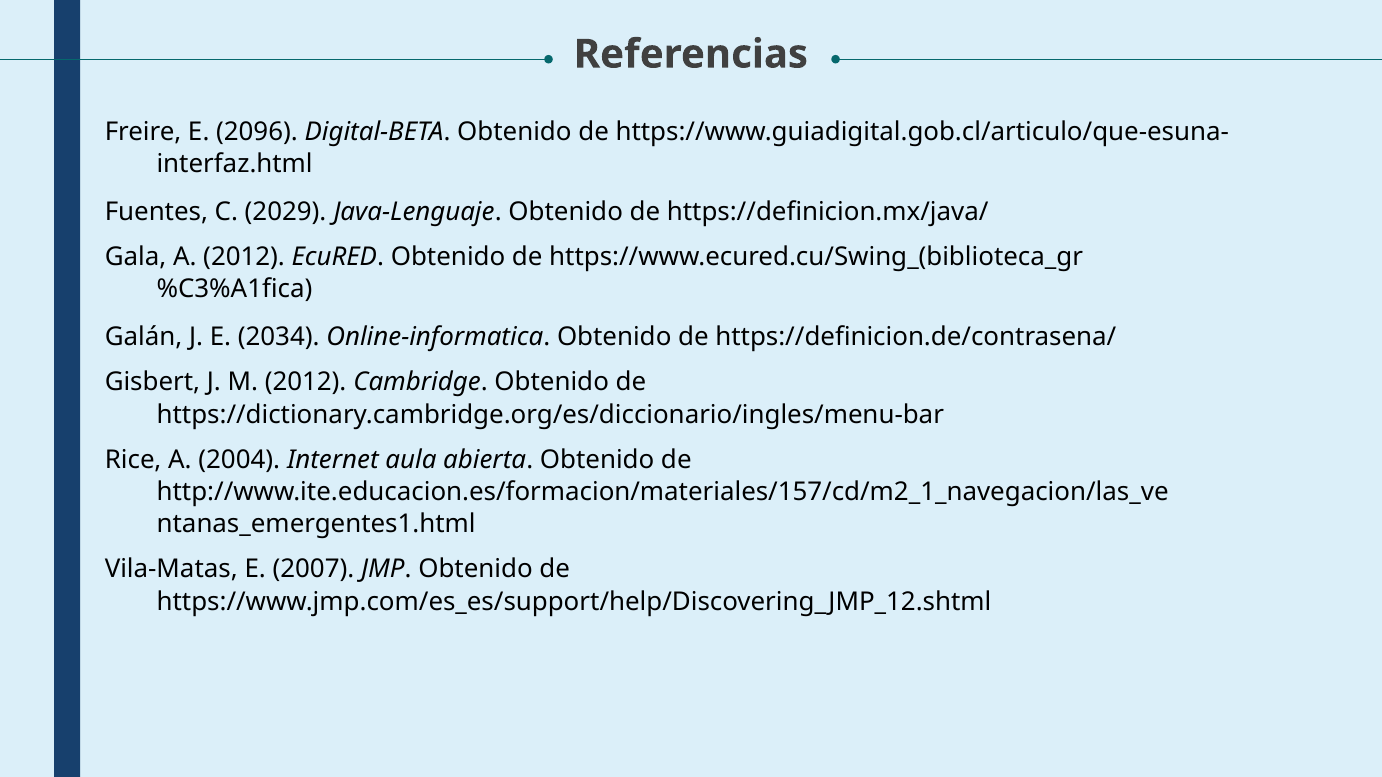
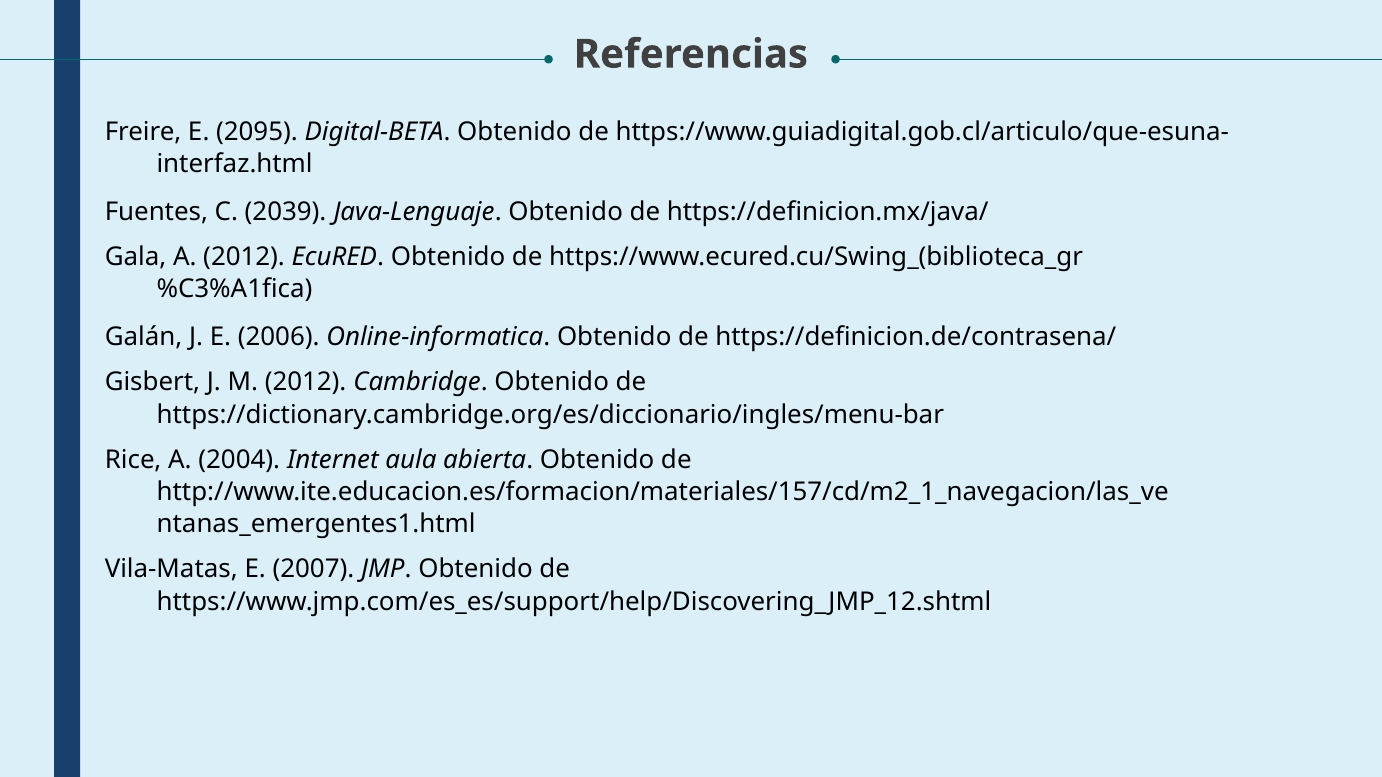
2096: 2096 -> 2095 (257, 132)
2029: 2029 -> 2039 (286, 212)
2034: 2034 -> 2006 (279, 338)
